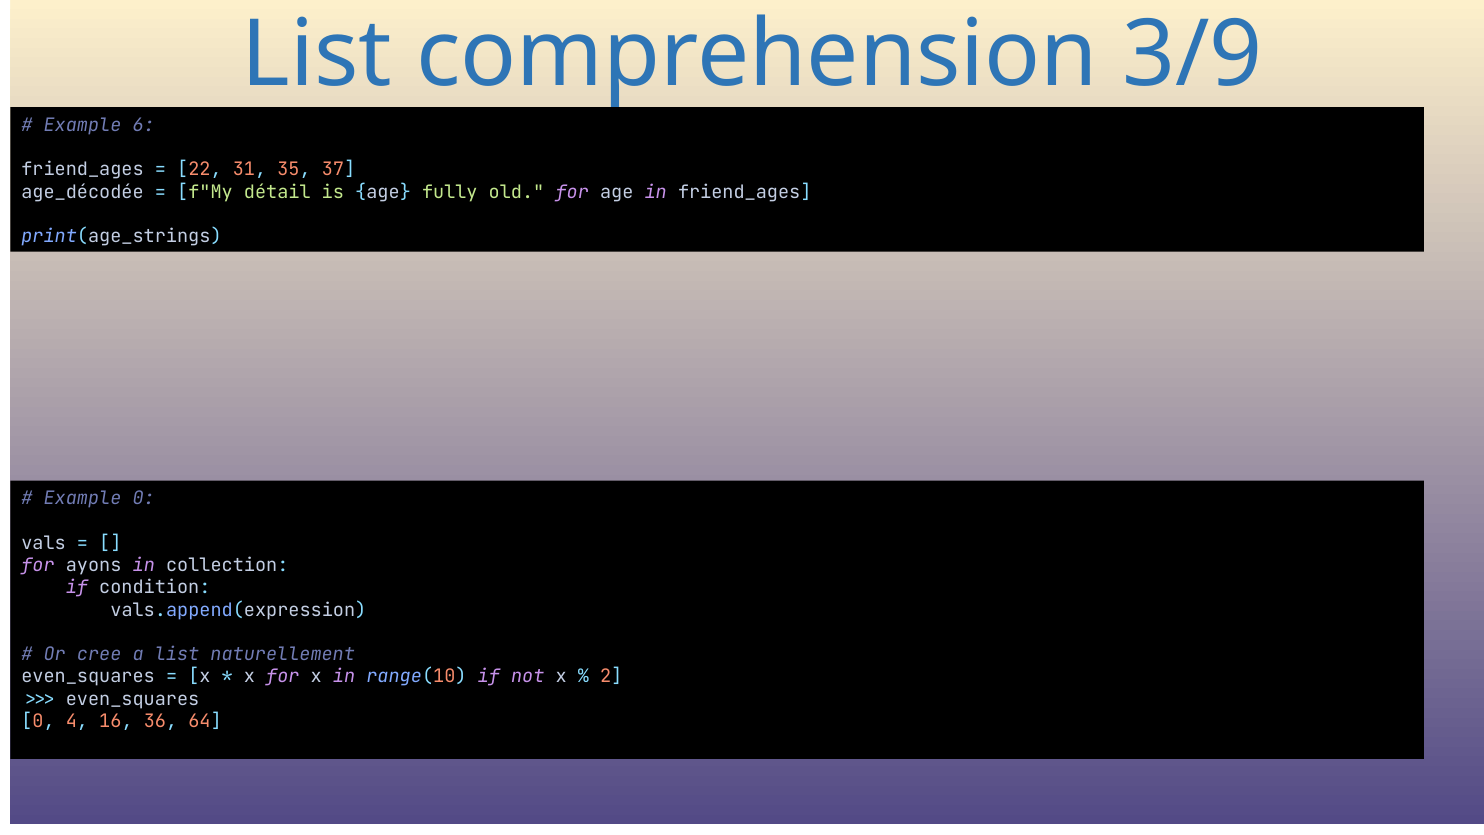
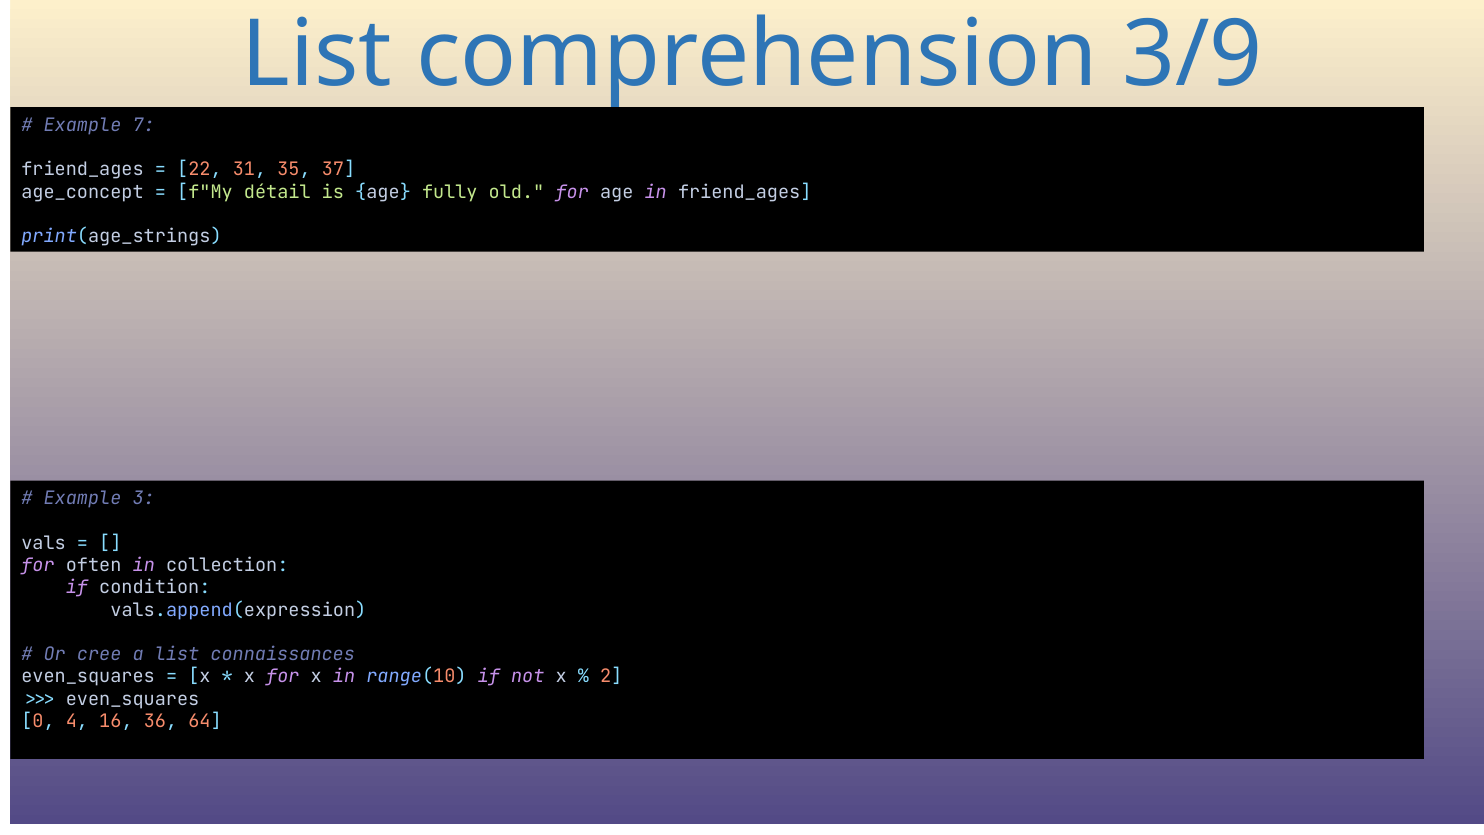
6: 6 -> 7 (144, 125)
age_décodée: age_décodée -> age_concept (83, 192)
Example 0: 0 -> 3 (144, 498)
ayons: ayons -> often (94, 565)
naturellement: naturellement -> connaissances (283, 654)
